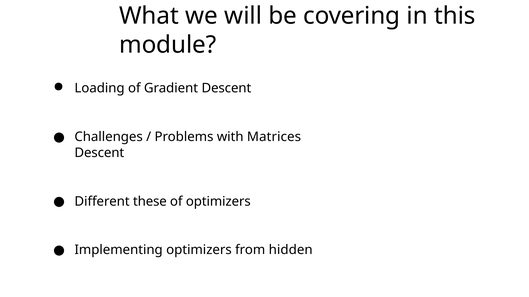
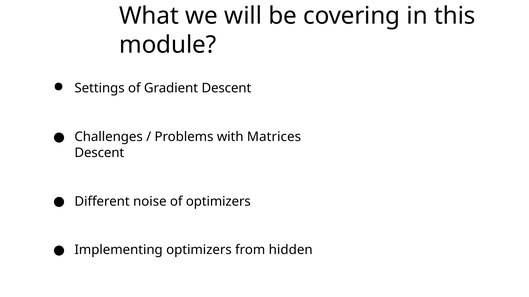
Loading: Loading -> Settings (100, 88)
these: these -> noise (150, 202)
